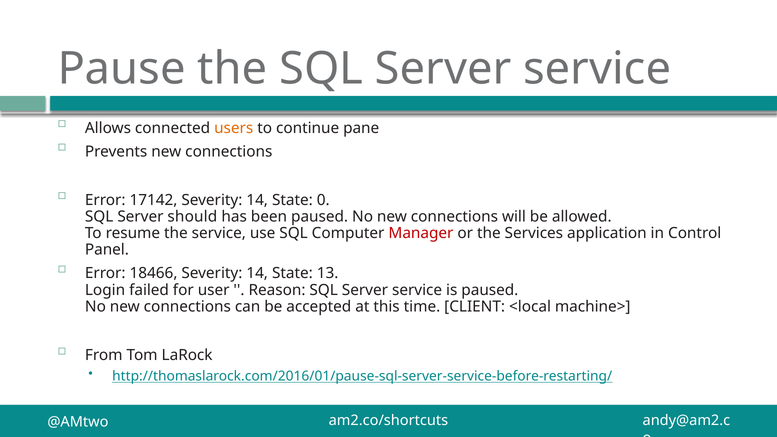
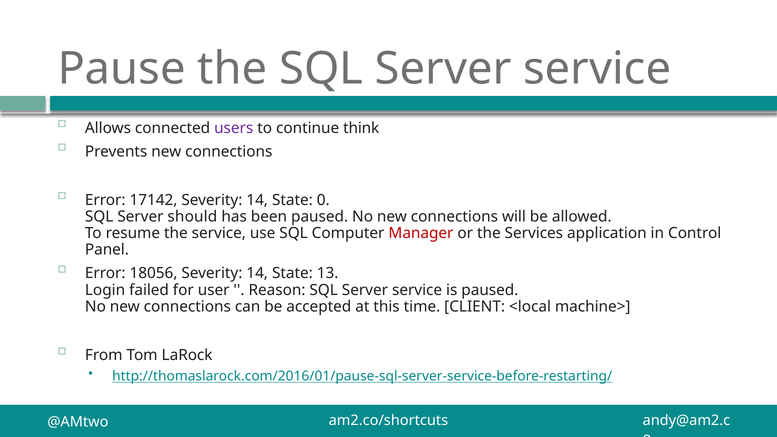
users colour: orange -> purple (234, 128)
pane: pane -> think (361, 128)
18466: 18466 -> 18056 (154, 273)
